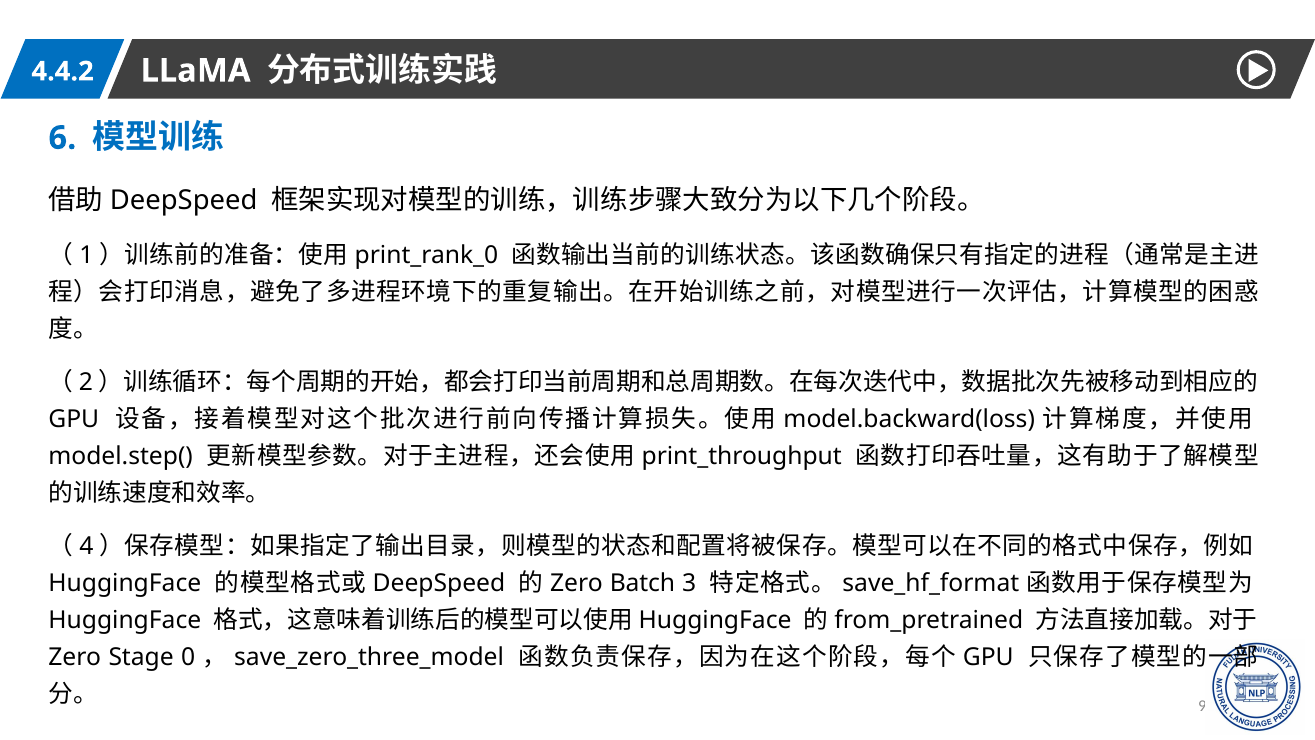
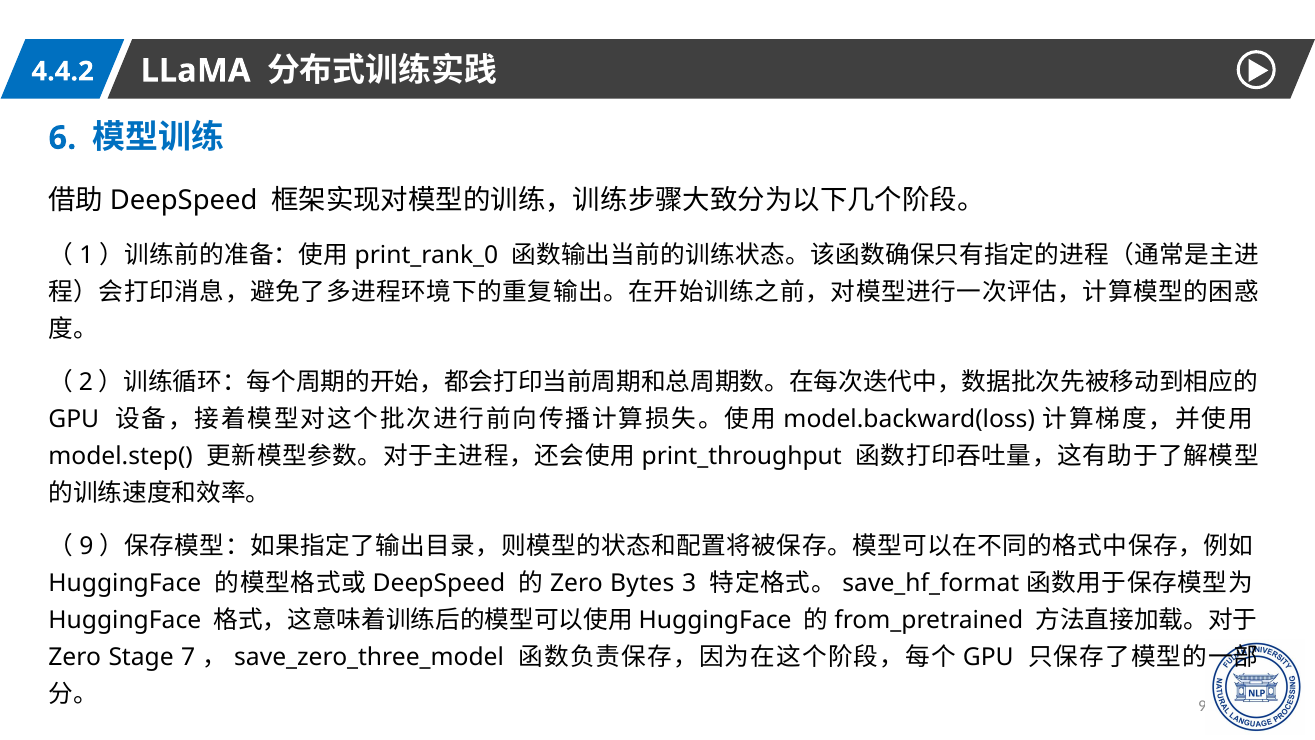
4: 4 -> 9 (86, 546)
Batch: Batch -> Bytes (642, 583)
0: 0 -> 7 (188, 657)
